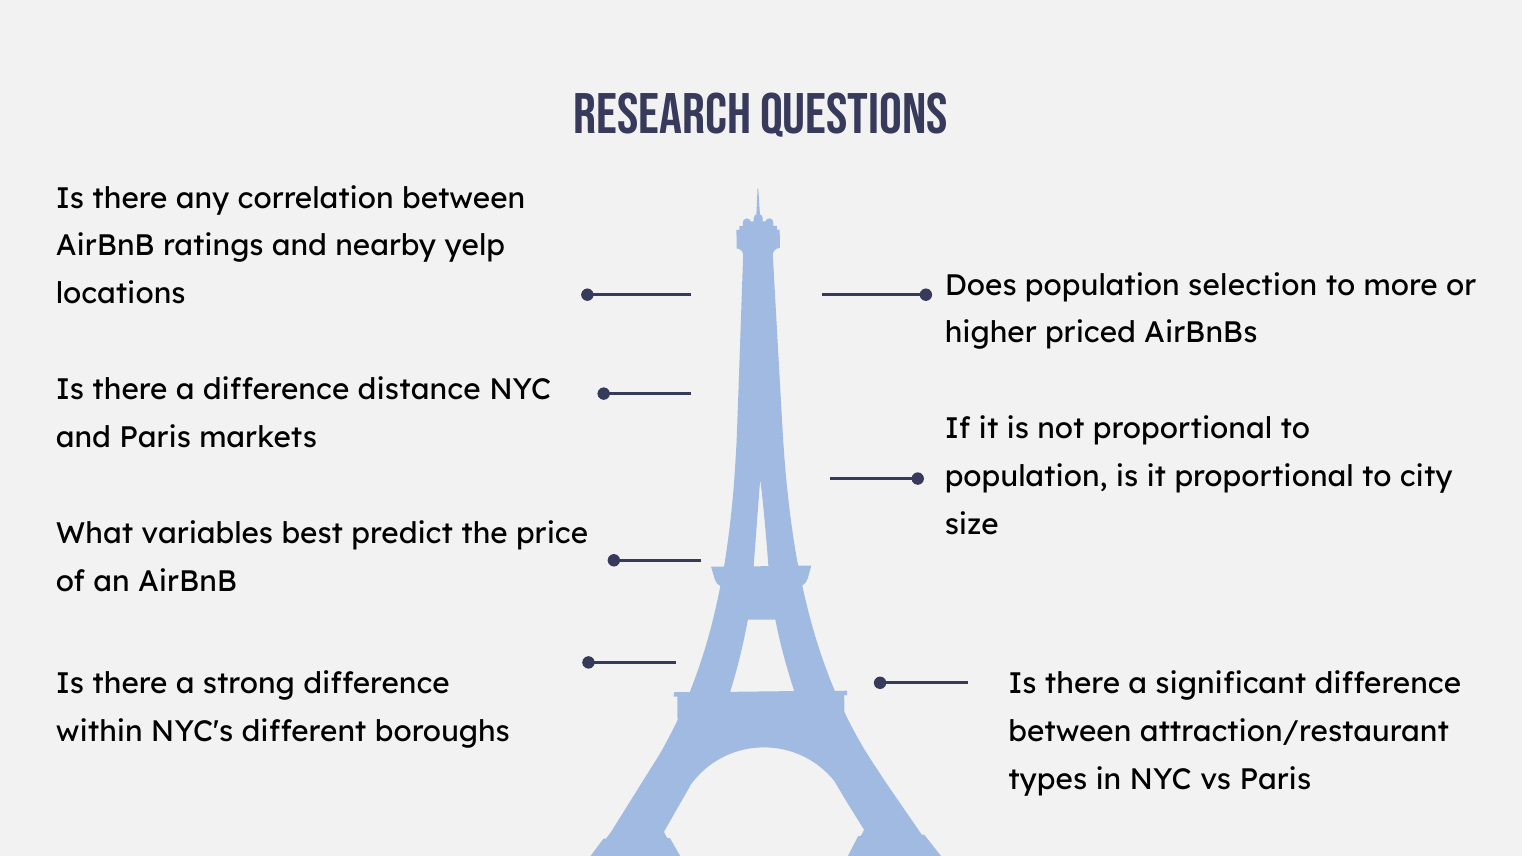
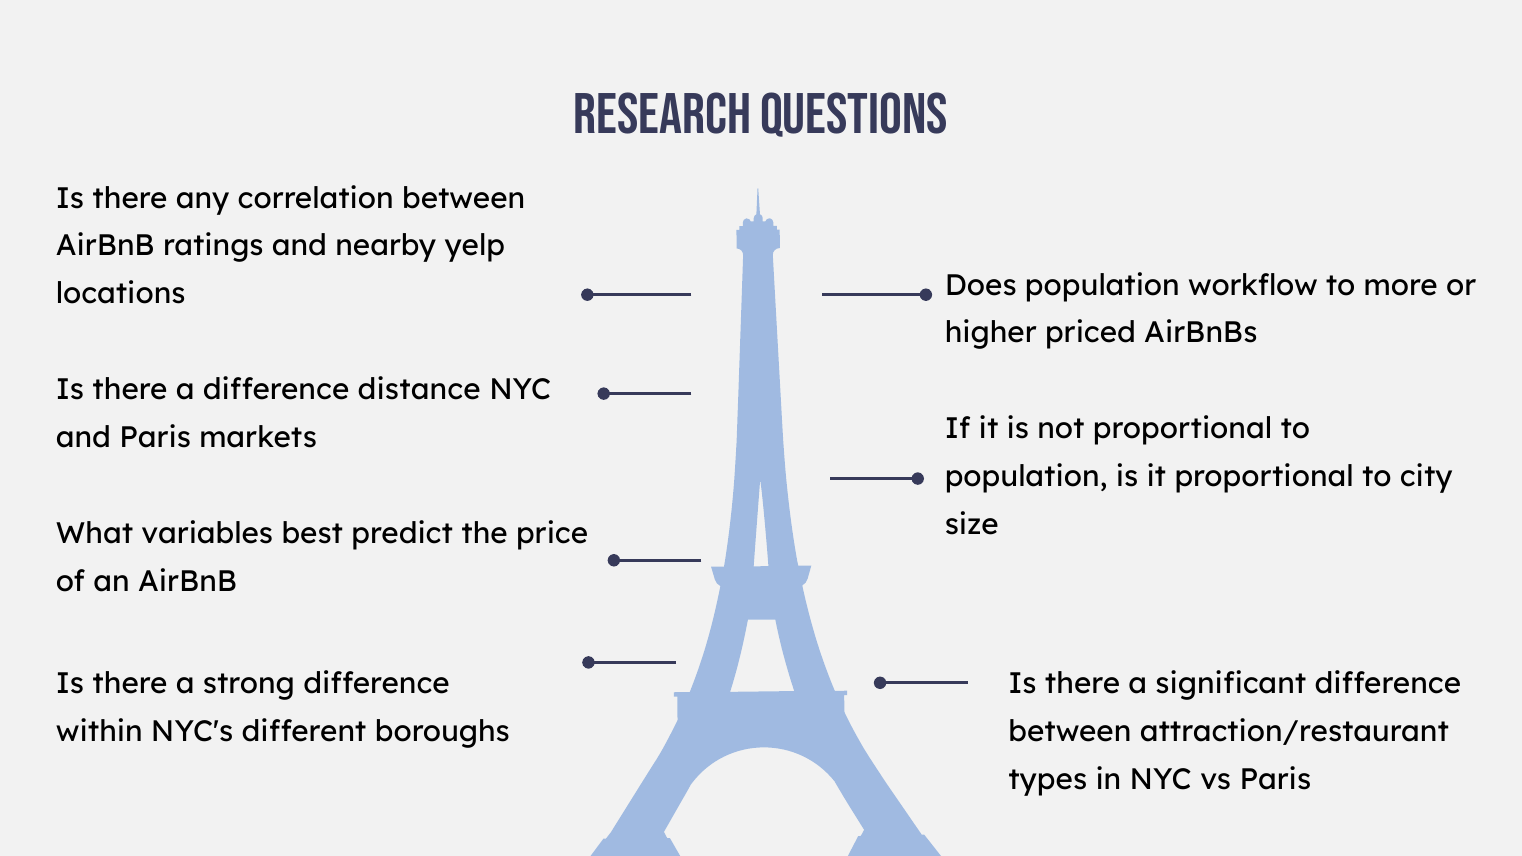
selection: selection -> workflow (1253, 285)
